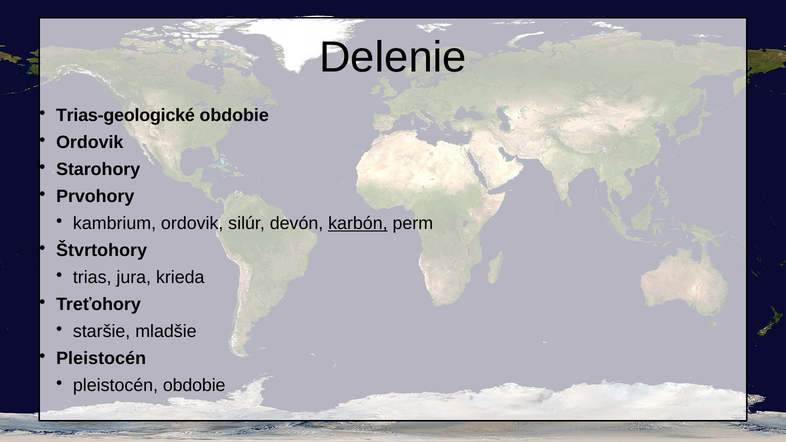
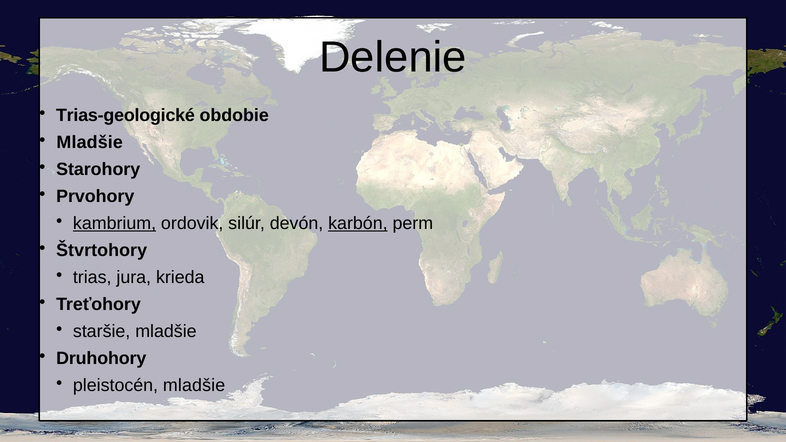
Ordovik: Ordovik -> Mladšie (90, 142)
kambrium underline: none -> present (115, 223)
Pleistocén: Pleistocén -> Druhohory (101, 358)
pleistocén obdobie: obdobie -> mladšie (194, 385)
